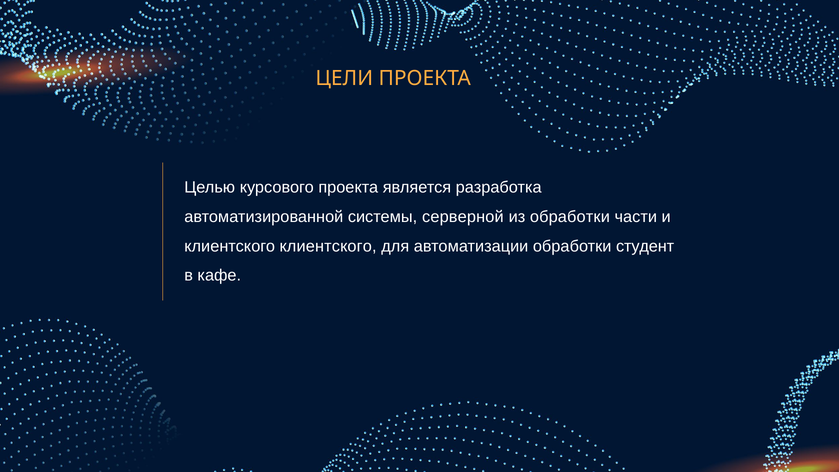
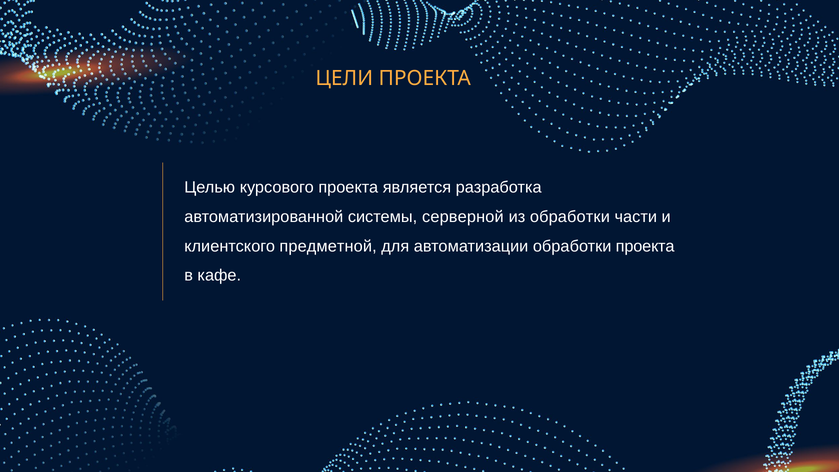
клиентского клиентского: клиентского -> предметной (328, 246)
обработки студент: студент -> проекта (645, 246)
